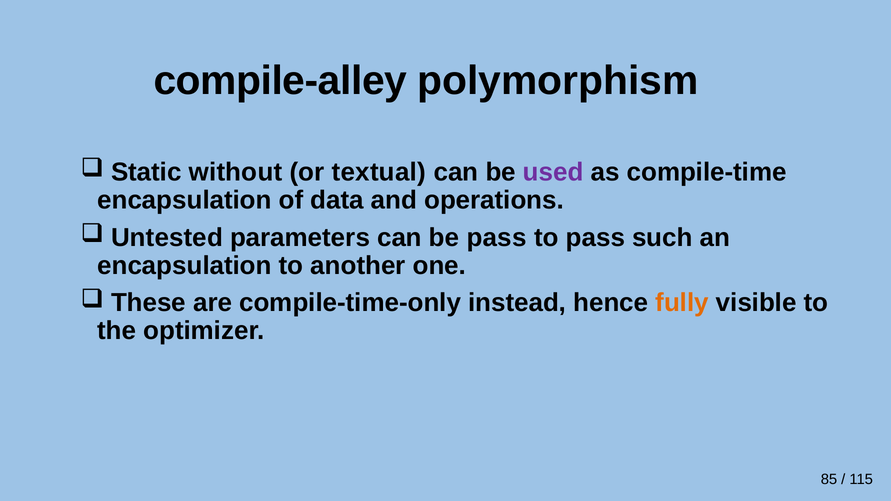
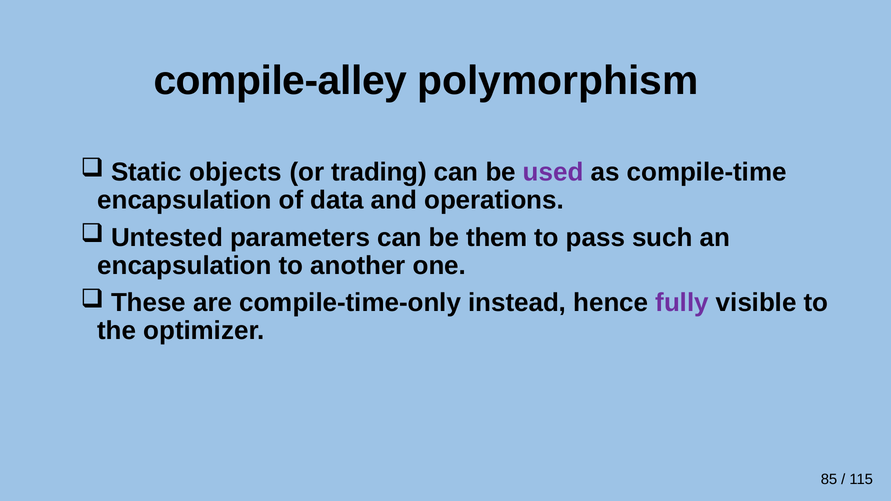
without: without -> objects (235, 172)
textual: textual -> trading (379, 172)
be pass: pass -> them (497, 238)
fully colour: orange -> purple (682, 303)
